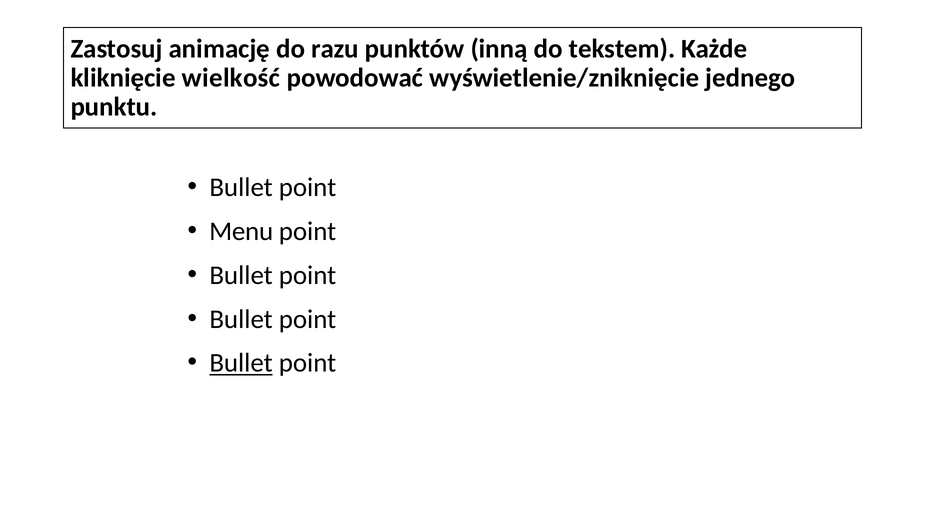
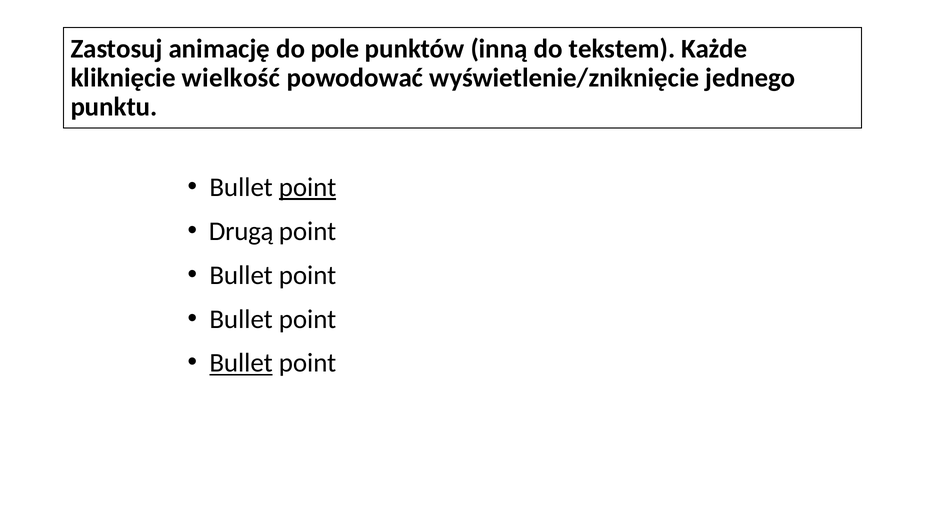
razu: razu -> pole (335, 49)
point underline: none -> present (308, 187)
Menu: Menu -> Drugą (241, 231)
